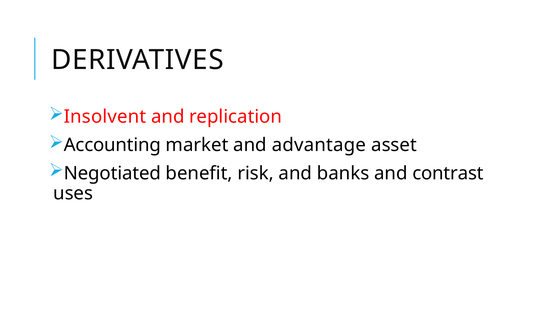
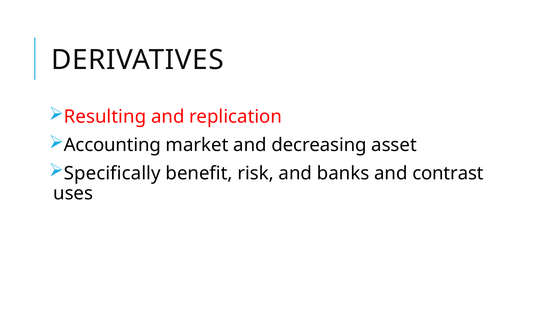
Insolvent: Insolvent -> Resulting (105, 117)
advantage: advantage -> decreasing (319, 145)
Negotiated: Negotiated -> Specifically (112, 173)
